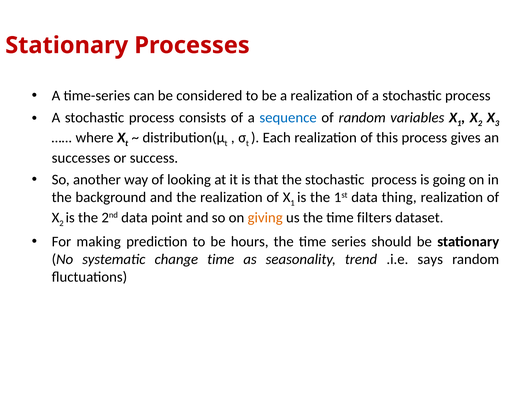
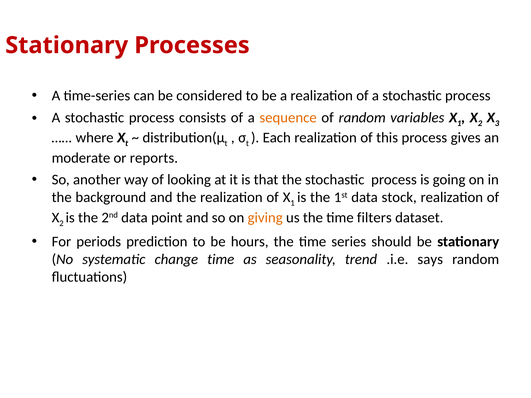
sequence colour: blue -> orange (288, 118)
successes: successes -> moderate (81, 158)
success: success -> reports (154, 158)
thing: thing -> stock (399, 197)
making: making -> periods (99, 242)
